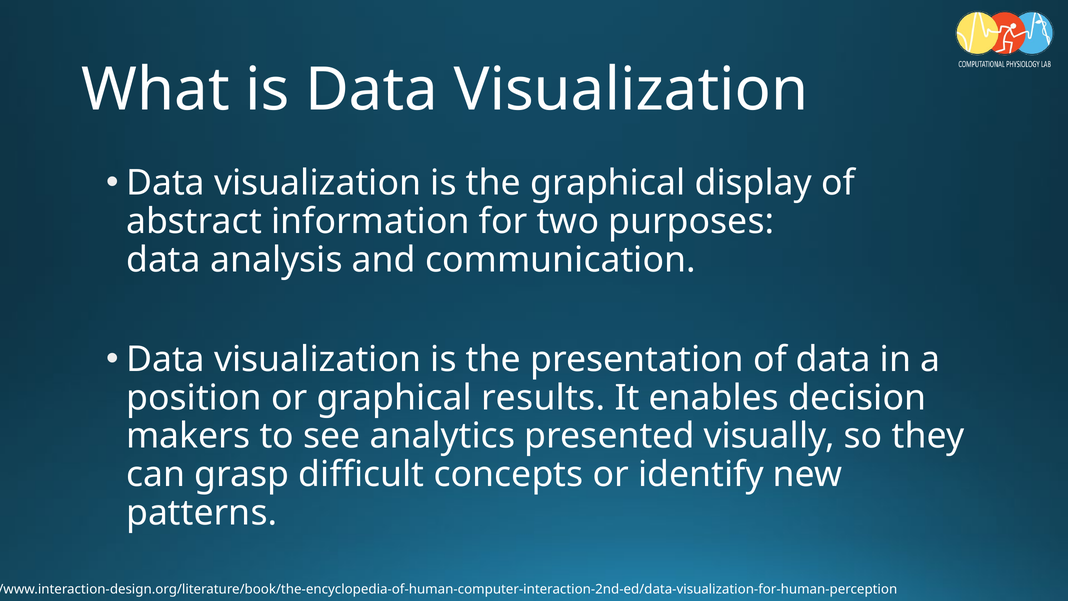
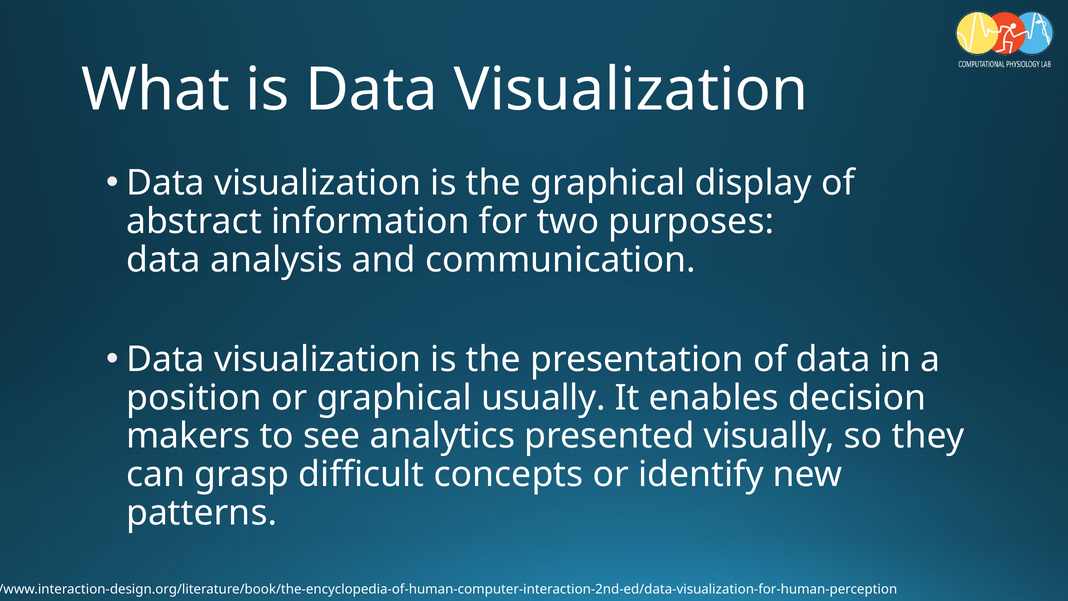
results: results -> usually (543, 398)
